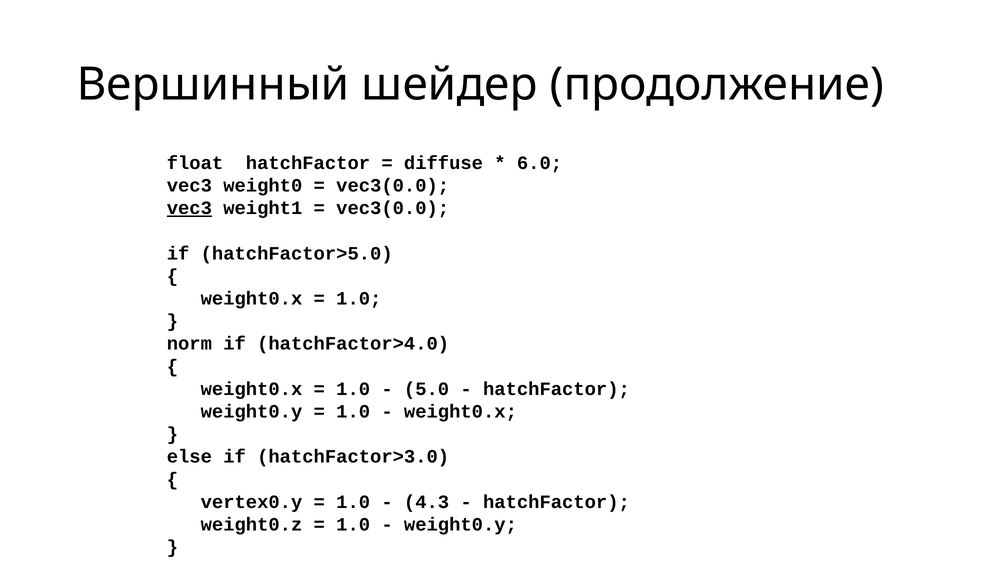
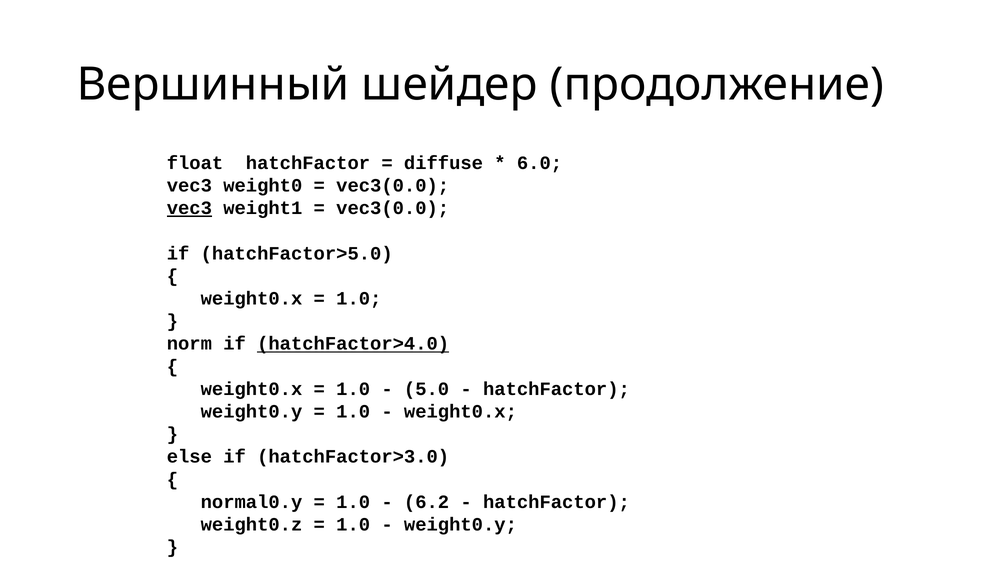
hatchFactor>4.0 underline: none -> present (353, 344)
vertex0.y: vertex0.y -> normal0.y (251, 502)
4.3: 4.3 -> 6.2 (427, 502)
